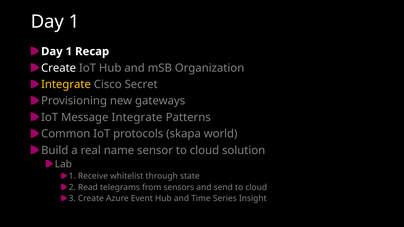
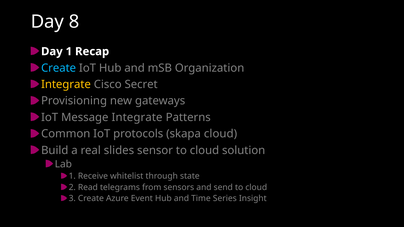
1: 1 -> 8 (74, 22)
Create colour: white -> light blue (59, 68)
skapa world: world -> cloud (221, 134)
name: name -> slides (119, 151)
